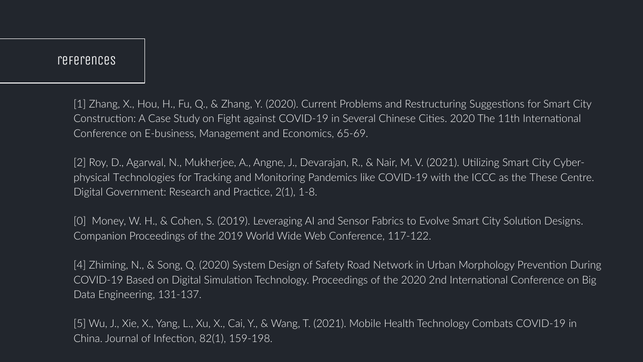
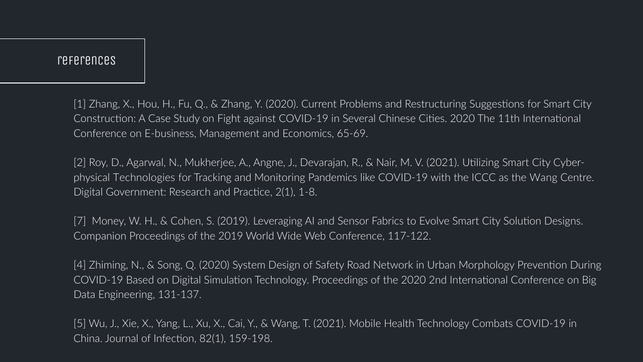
the These: These -> Wang (543, 177)
0: 0 -> 7 (80, 221)
